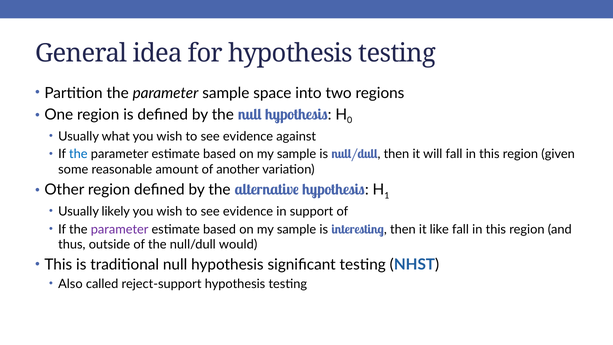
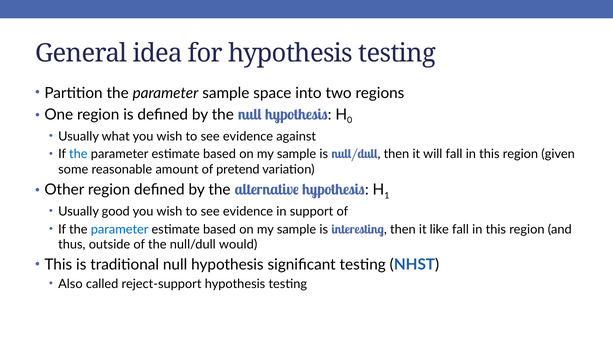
another: another -> pretend (238, 169)
likely: likely -> good (116, 211)
parameter colour: purple -> blue (120, 229)
